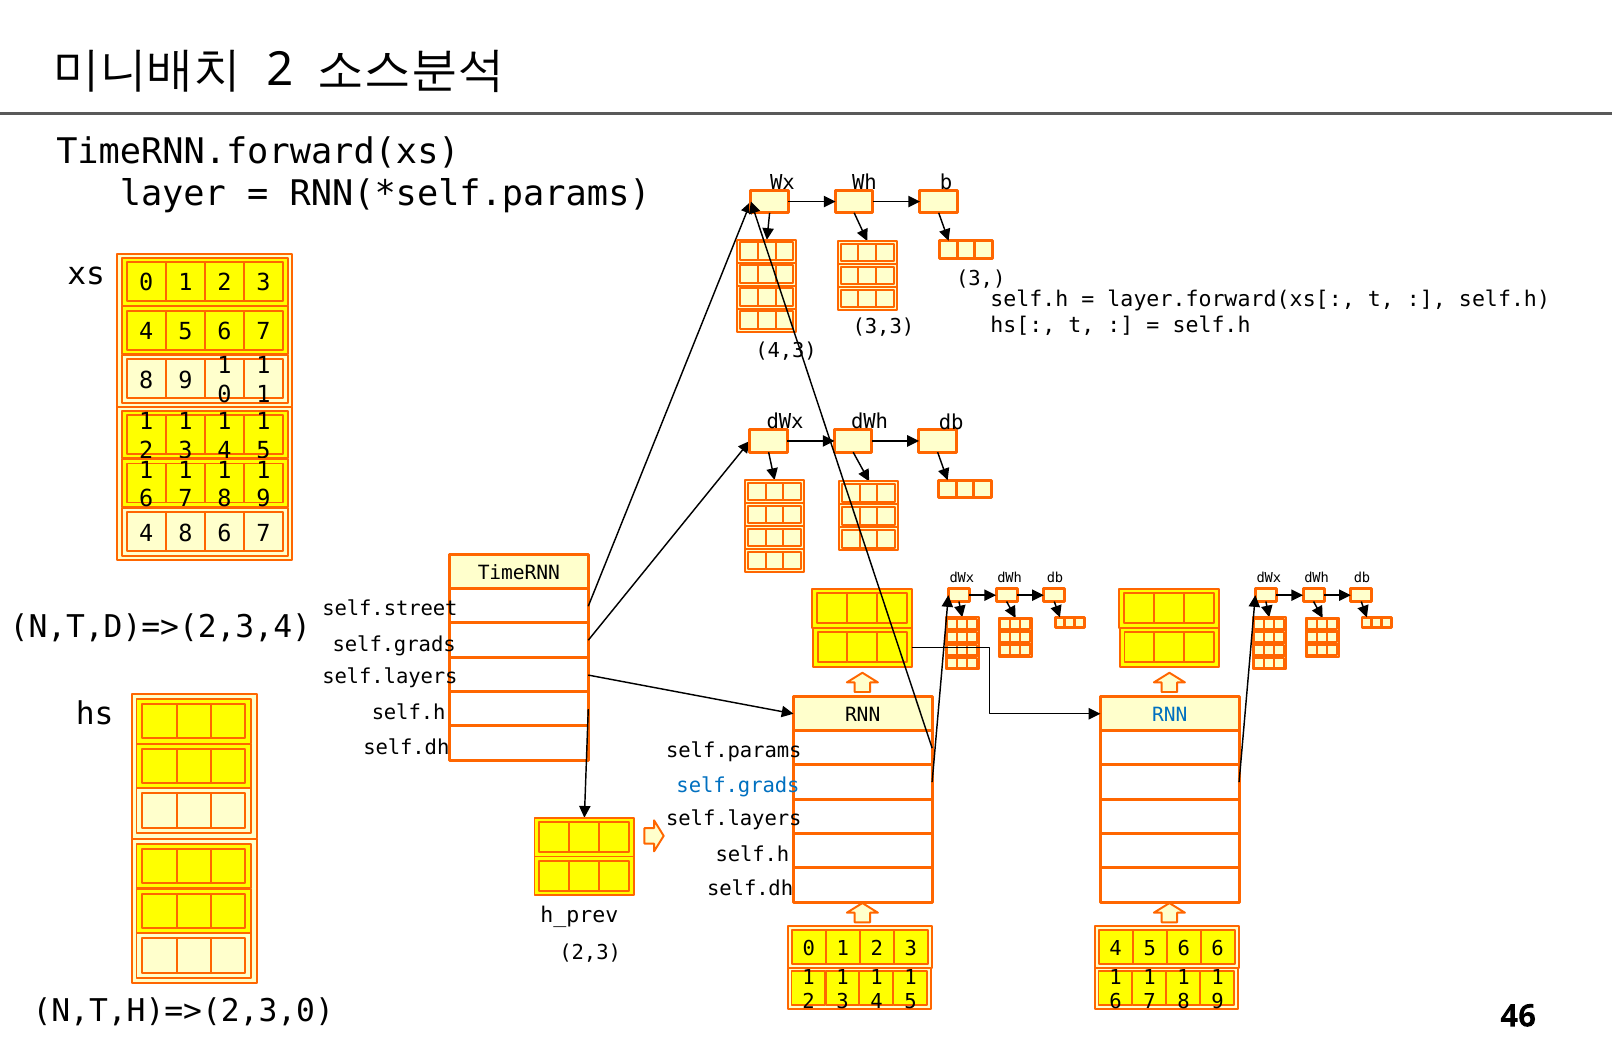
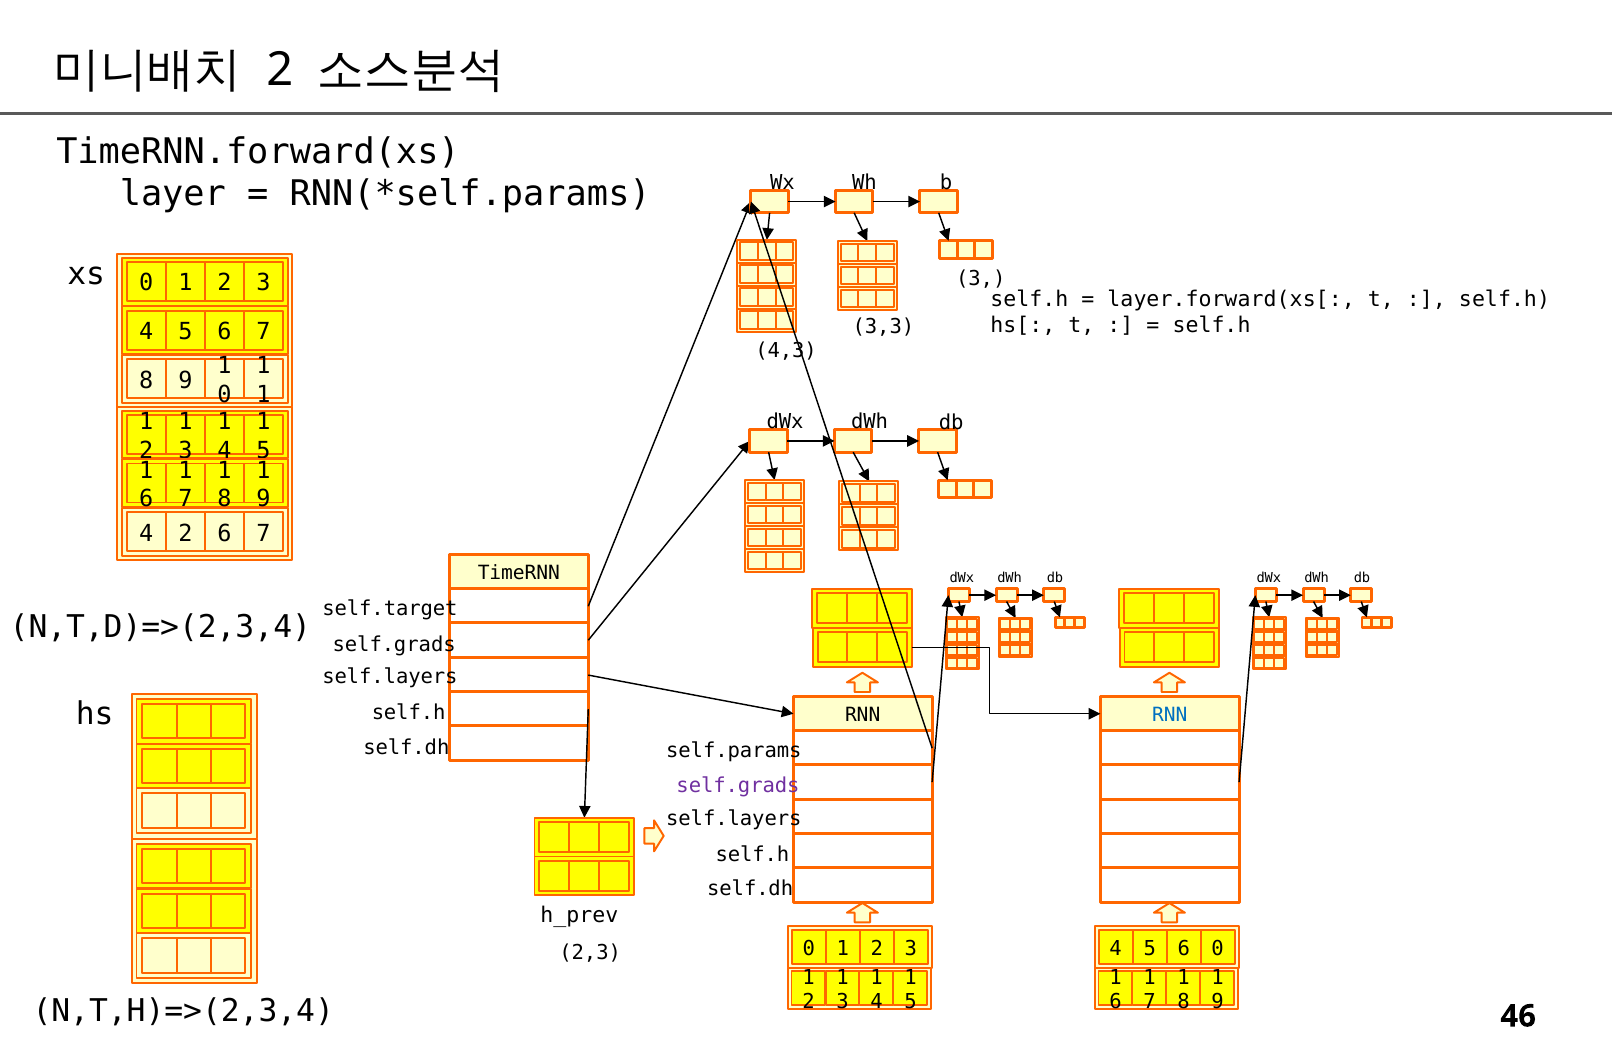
4 8: 8 -> 2 (185, 533)
self.street: self.street -> self.target (390, 608)
self.grads colour: blue -> purple (738, 786)
6 6: 6 -> 0 (1218, 948)
N,T,H)=>(2,3,0: N,T,H)=>(2,3,0 -> N,T,H)=>(2,3,4 (183, 1011)
